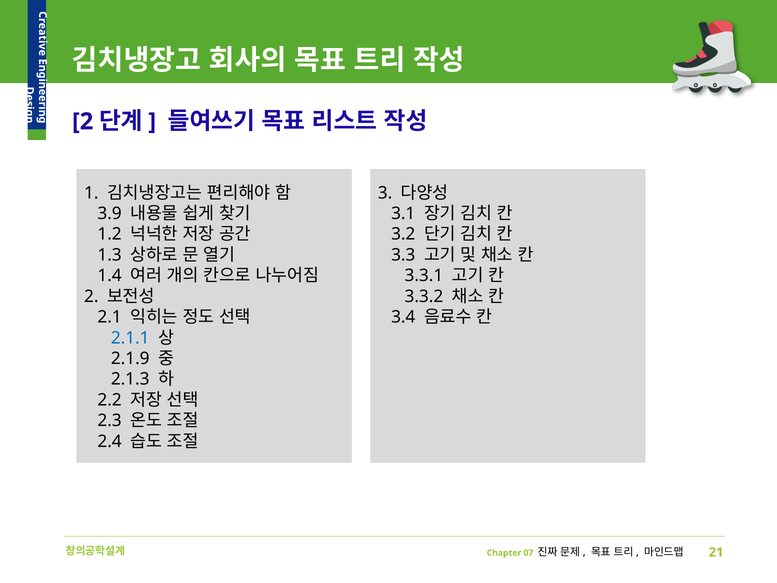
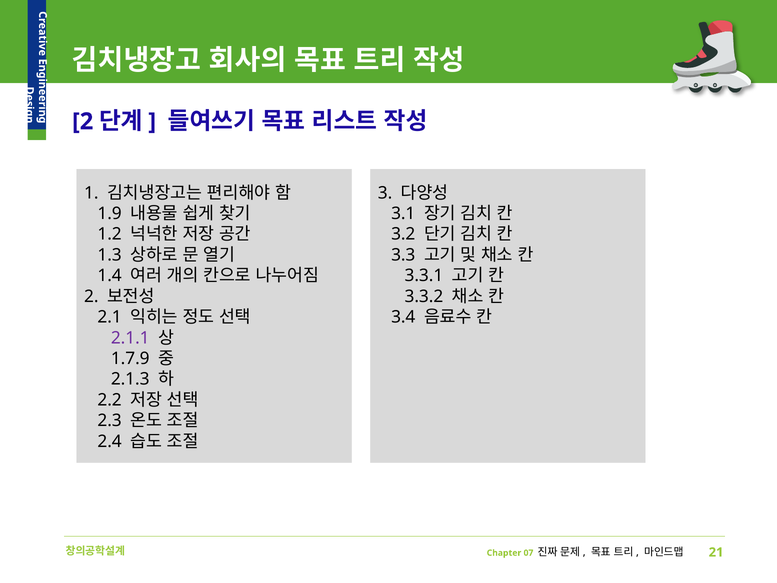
3.9: 3.9 -> 1.9 (110, 213)
2.1.1 colour: blue -> purple (130, 338)
2.1.9: 2.1.9 -> 1.7.9 (130, 358)
